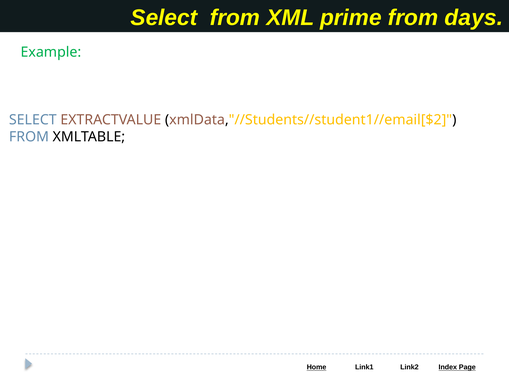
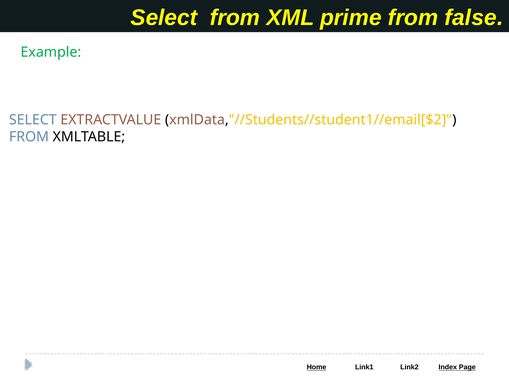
days: days -> false (474, 18)
